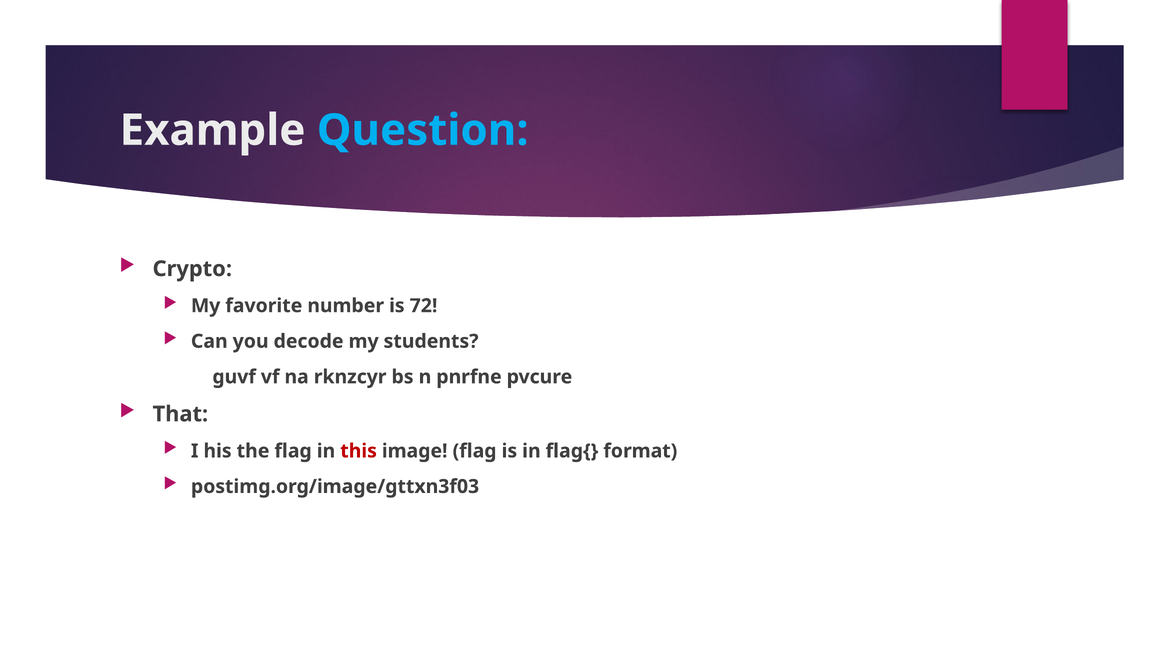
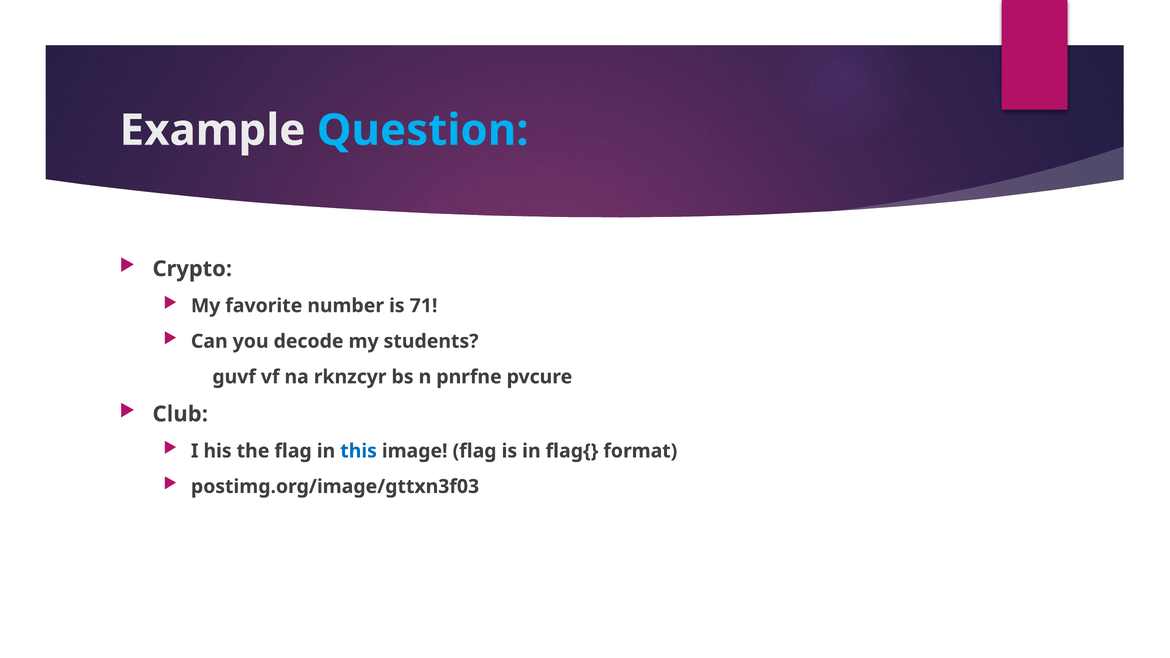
72: 72 -> 71 (424, 306)
That: That -> Club (180, 414)
this colour: red -> blue (359, 451)
